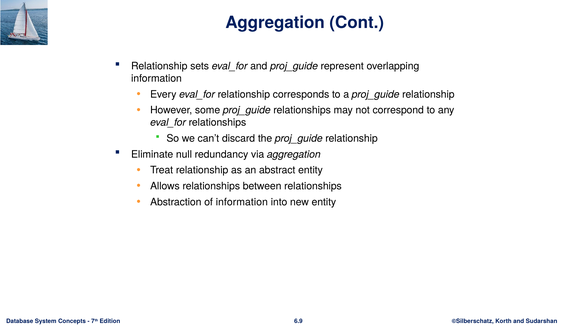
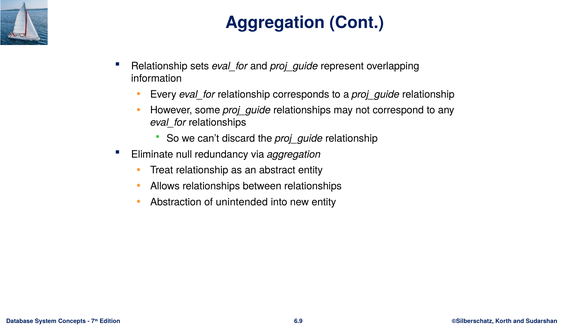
of information: information -> unintended (242, 202)
